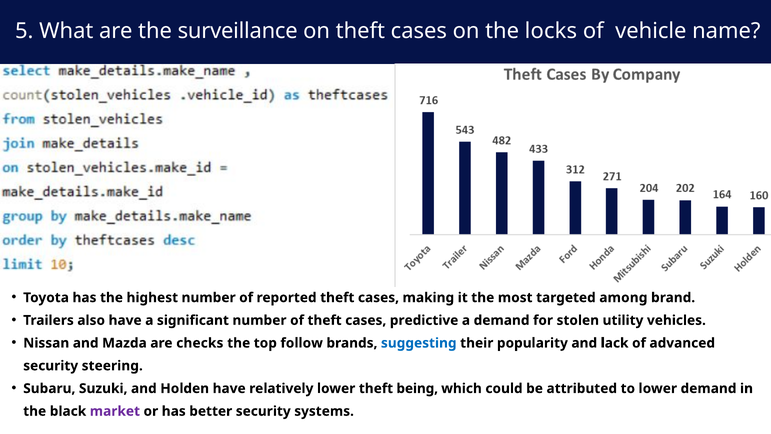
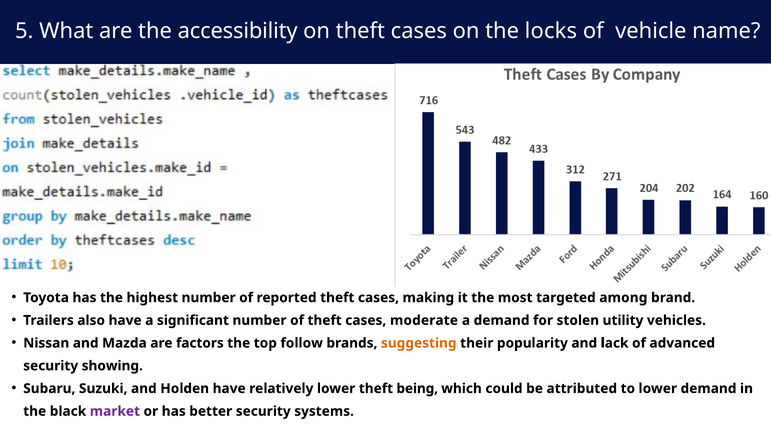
surveillance: surveillance -> accessibility (238, 31)
predictive: predictive -> moderate (424, 320)
checks: checks -> factors (200, 343)
suggesting colour: blue -> orange (419, 343)
steering: steering -> showing (112, 366)
